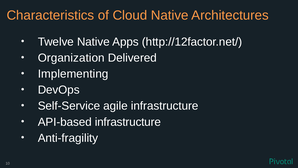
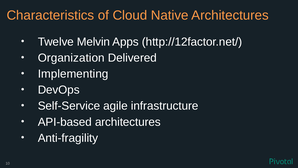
Twelve Native: Native -> Melvin (93, 42)
API-based infrastructure: infrastructure -> architectures (128, 122)
